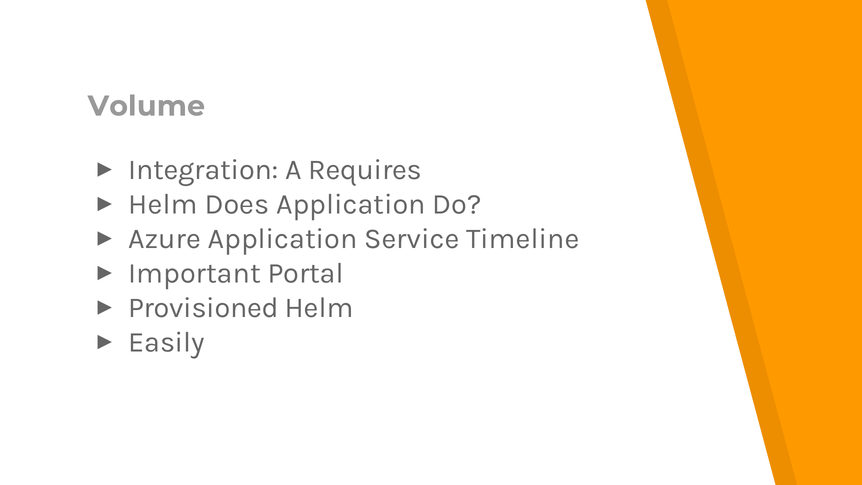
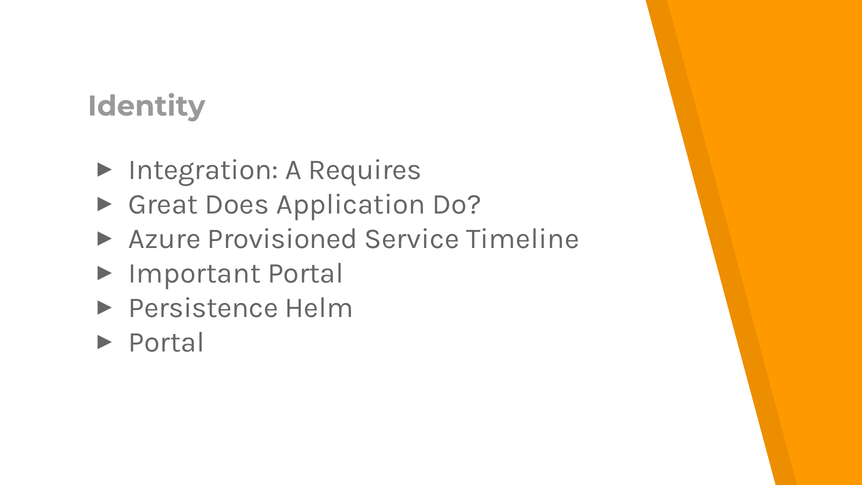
Volume: Volume -> Identity (146, 106)
Helm: Helm -> Great (163, 204)
Azure Application: Application -> Provisioned (283, 239)
Provisioned: Provisioned -> Persistence (203, 308)
Easily: Easily -> Portal (166, 342)
